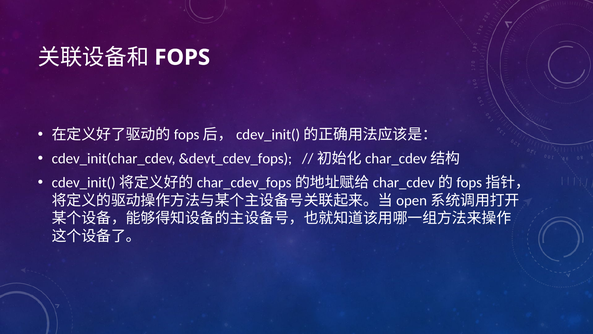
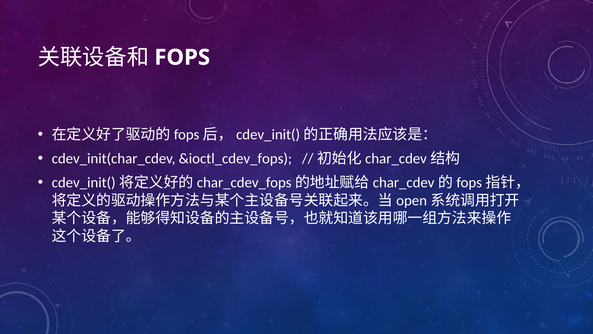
&devt_cdev_fops: &devt_cdev_fops -> &ioctl_cdev_fops (235, 158)
